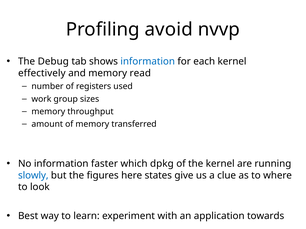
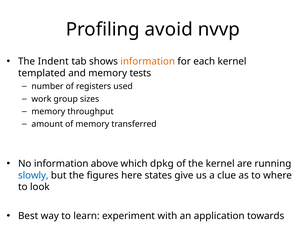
Debug: Debug -> Indent (53, 62)
information colour: blue -> orange (148, 62)
effectively: effectively -> templated (42, 73)
read: read -> tests (140, 73)
faster: faster -> above (105, 164)
